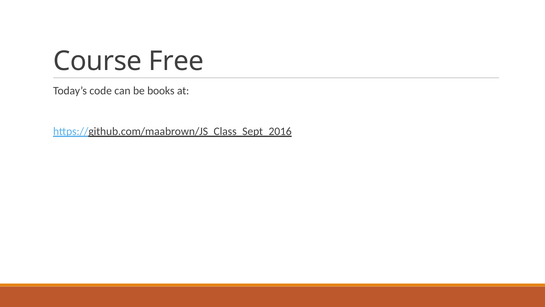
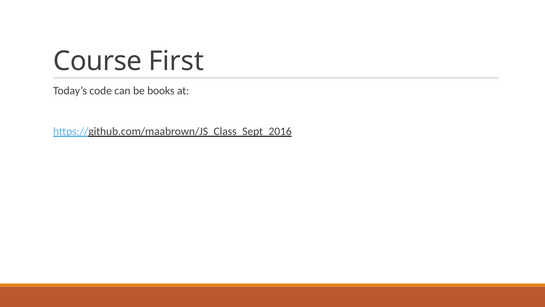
Free: Free -> First (176, 61)
